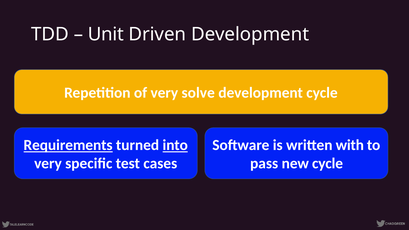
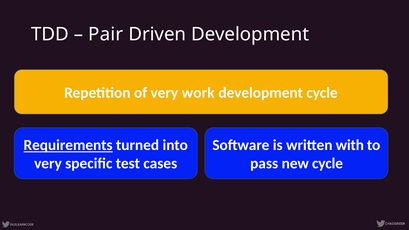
Unit: Unit -> Pair (106, 34)
solve: solve -> work (198, 93)
into underline: present -> none (175, 145)
